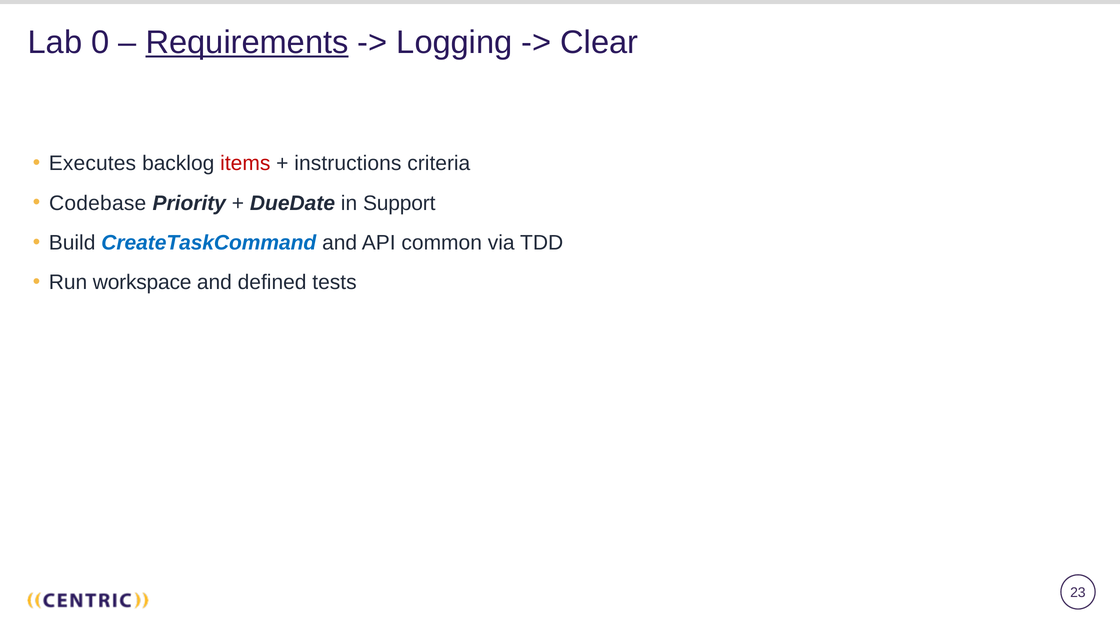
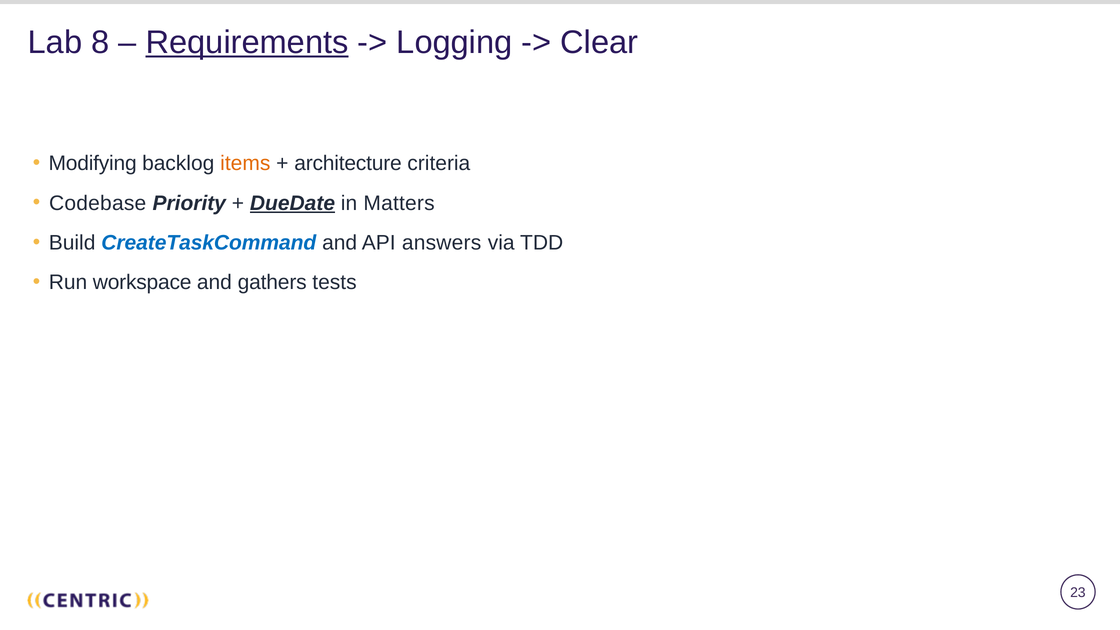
0: 0 -> 8 (100, 43)
Executes: Executes -> Modifying (93, 163)
items colour: red -> orange (245, 163)
instructions: instructions -> architecture (348, 163)
DueDate underline: none -> present (292, 203)
Support: Support -> Matters (399, 203)
common: common -> answers (442, 243)
defined: defined -> gathers (272, 283)
